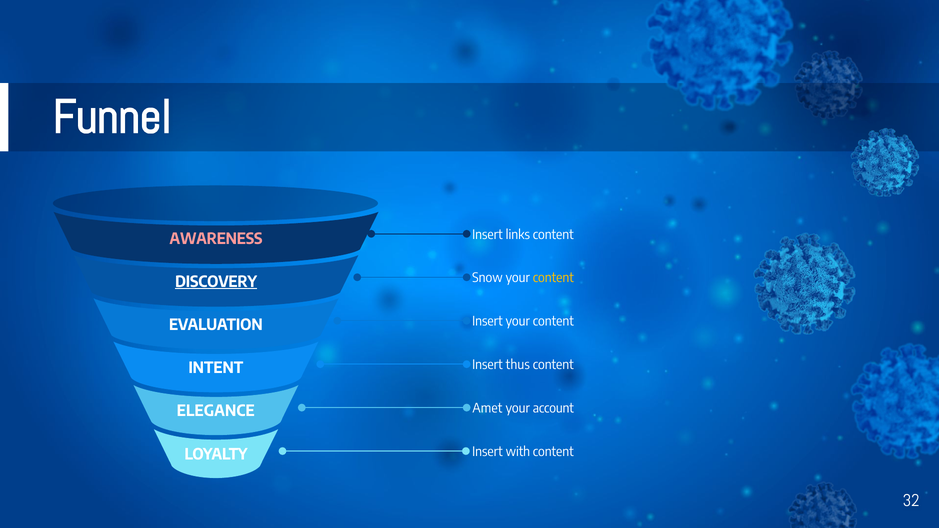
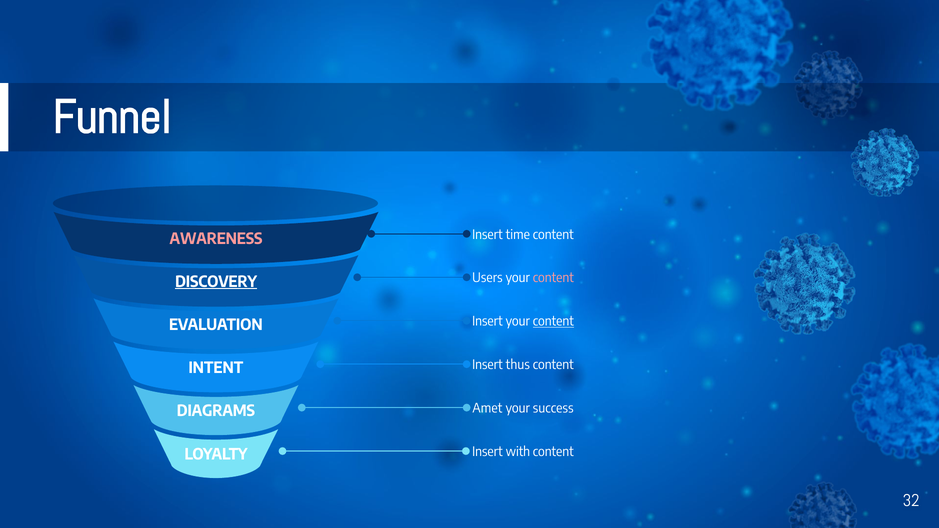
links: links -> time (518, 235)
Snow: Snow -> Users (487, 278)
content colour: yellow -> pink (553, 278)
content underline: none -> present (553, 322)
account: account -> success (553, 409)
ELEGANCE: ELEGANCE -> DIAGRAMS (216, 411)
